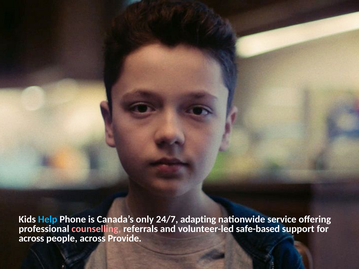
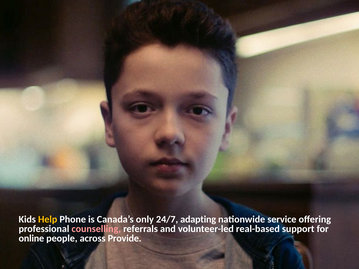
Help colour: light blue -> yellow (48, 219)
safe-based: safe-based -> real-based (258, 229)
across: across -> online (31, 239)
